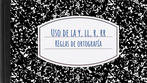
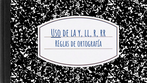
Uso underline: none -> present (56, 33)
